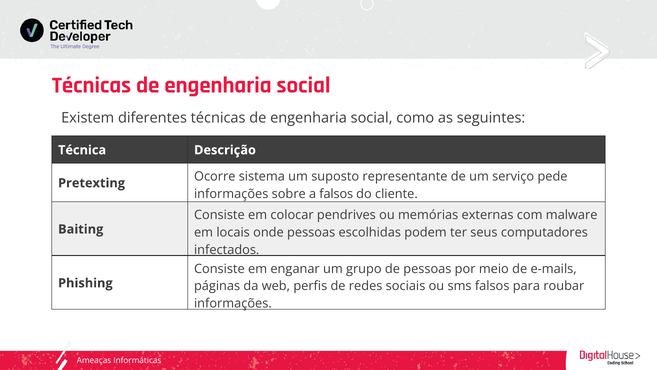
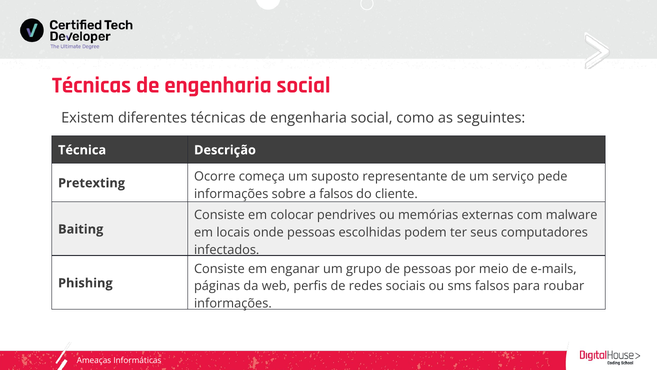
sistema: sistema -> começa (262, 176)
